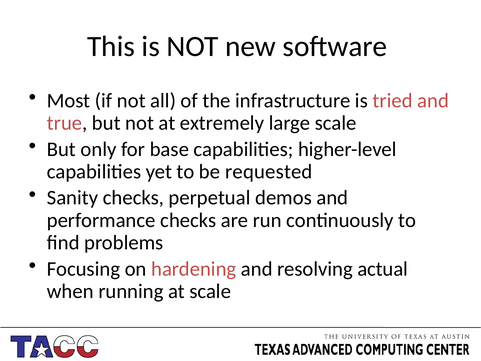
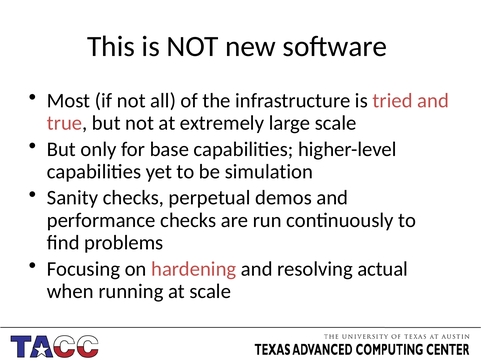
requested: requested -> simulation (269, 171)
